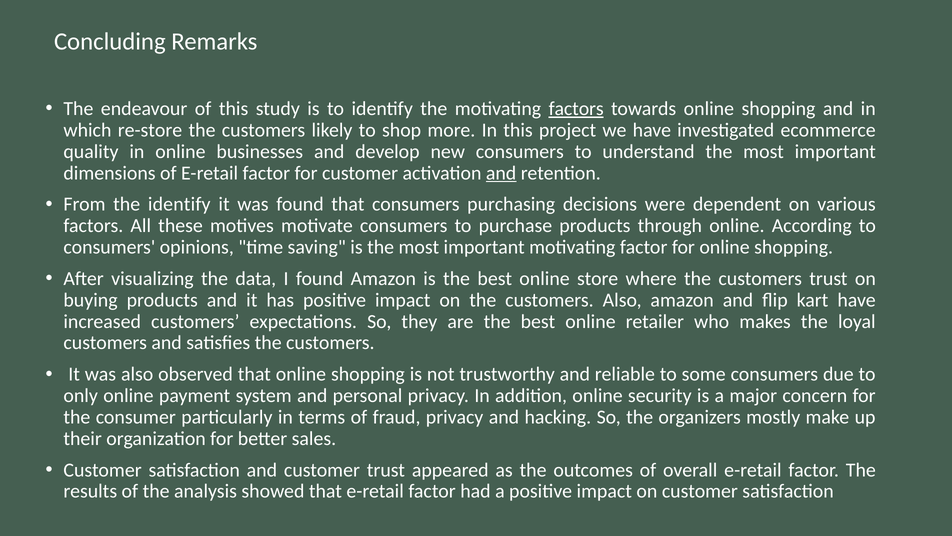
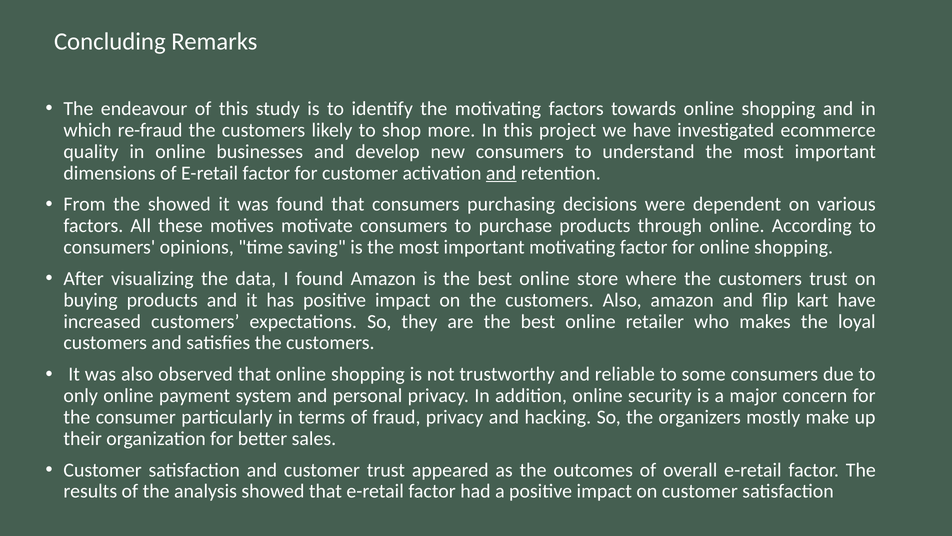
factors underline: present -> none (576, 109)
re-store: re-store -> re-fraud (150, 130)
the identify: identify -> showed (179, 204)
